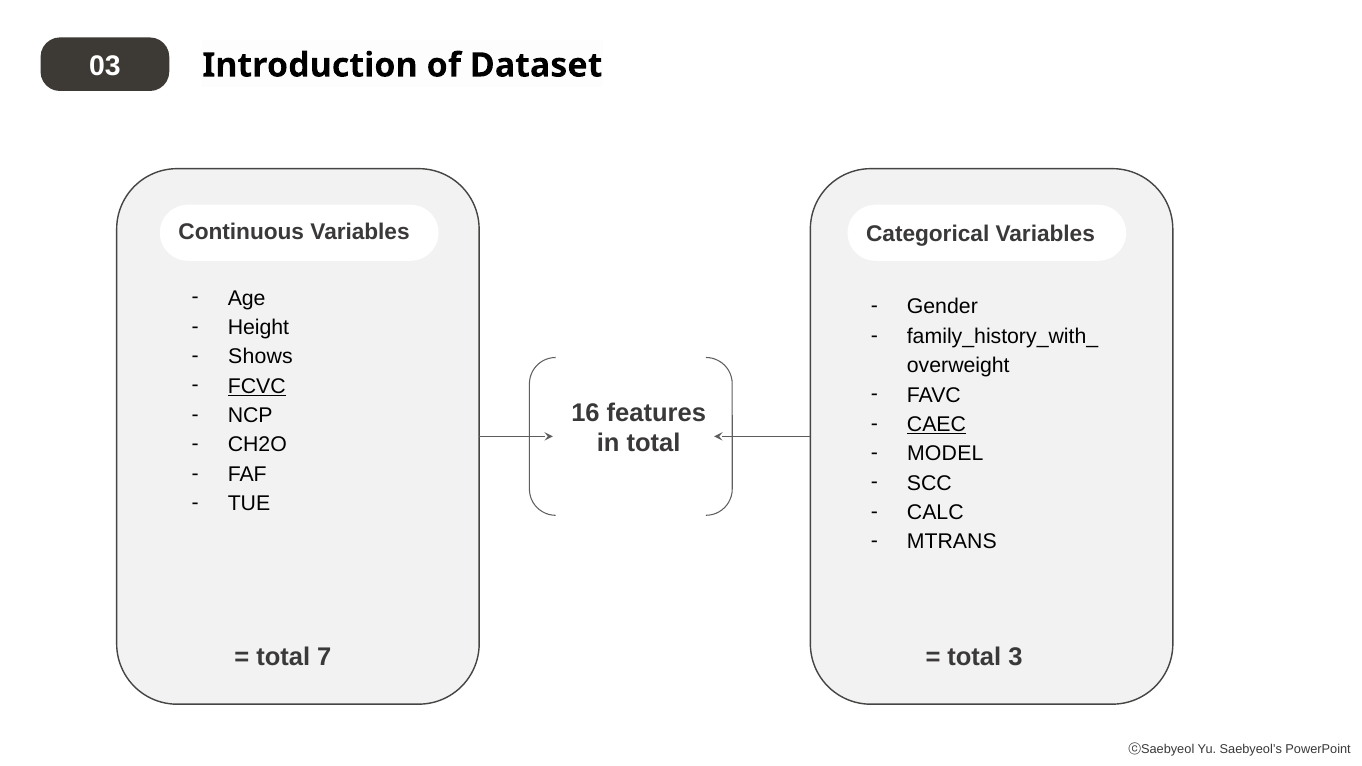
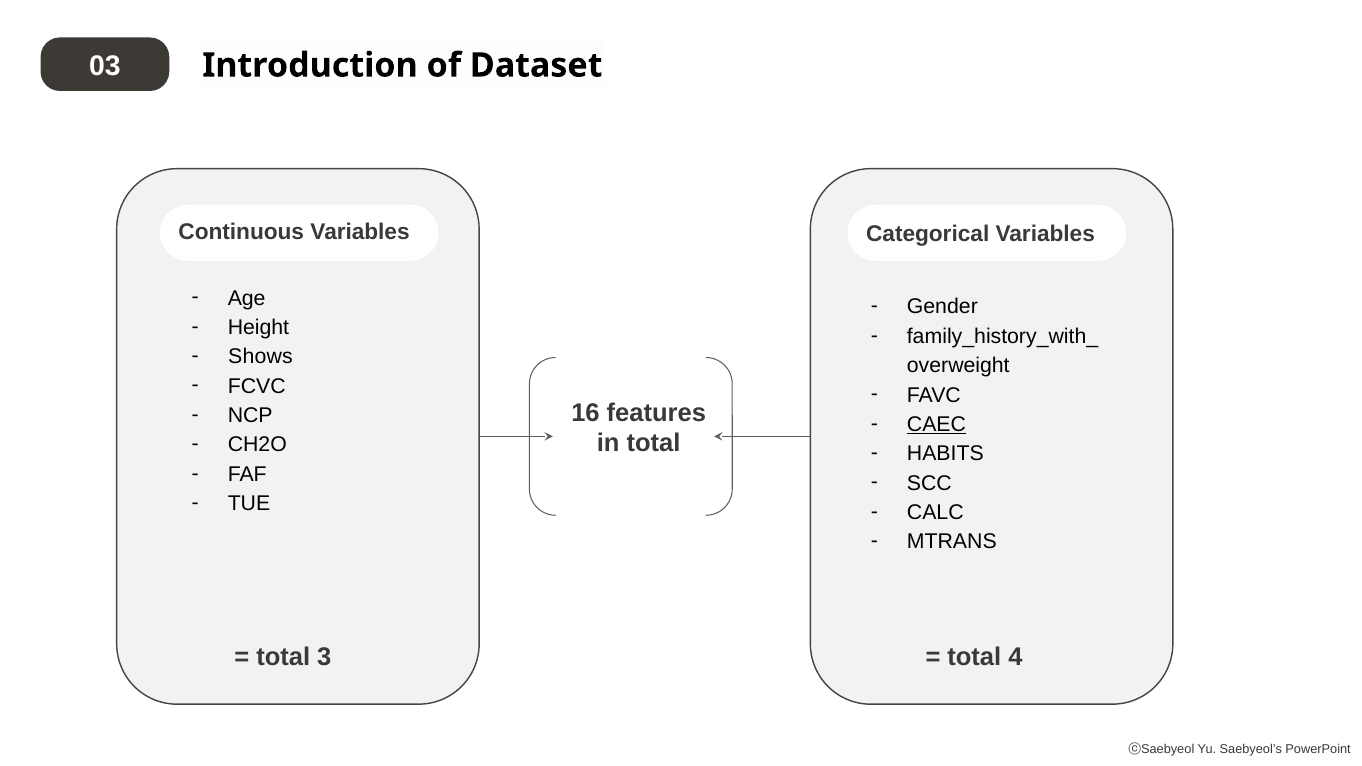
FCVC underline: present -> none (257, 386)
MODEL: MODEL -> HABITS (945, 454)
7: 7 -> 3 (324, 657)
3: 3 -> 4 (1015, 657)
